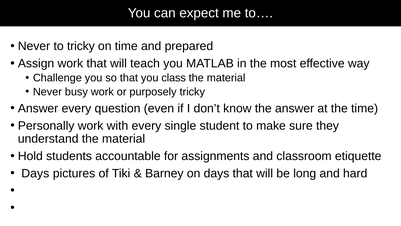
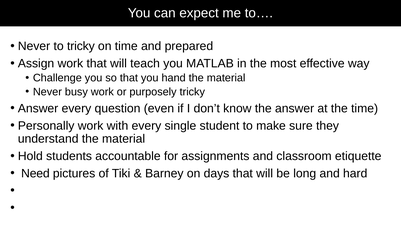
class: class -> hand (174, 78)
Days: Days -> Need (35, 173)
